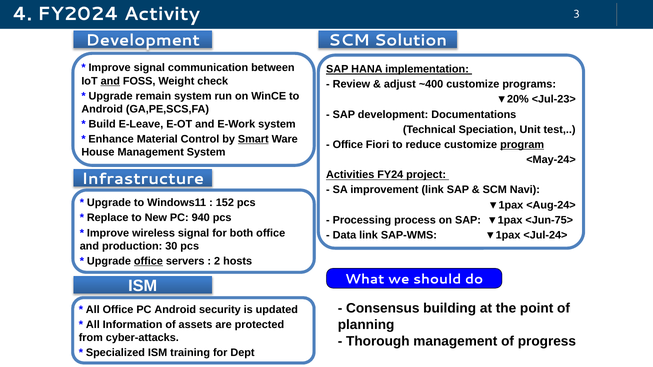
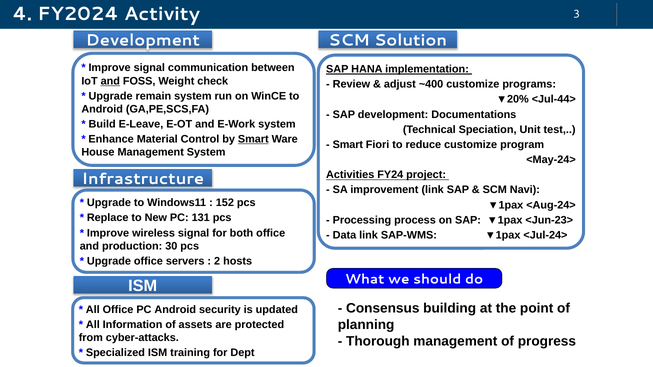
<Jul-23>: <Jul-23> -> <Jul-44> (554, 99)
Office: Office -> Smart (348, 145)
program underline: present -> none (522, 145)
940: 940 -> 131 (201, 218)
<Jun-75>: <Jun-75> -> <Jun-23> (549, 220)
office underline: present -> none (148, 261)
